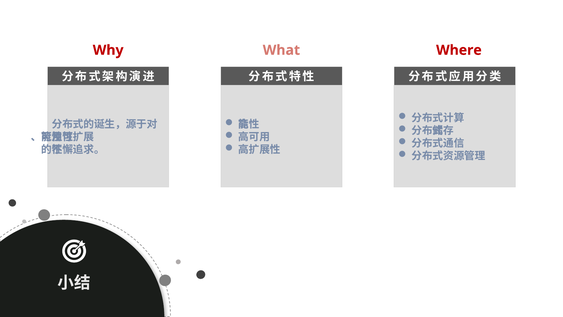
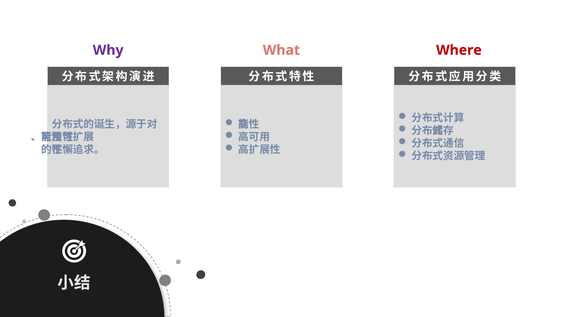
Why colour: red -> purple (108, 50)
